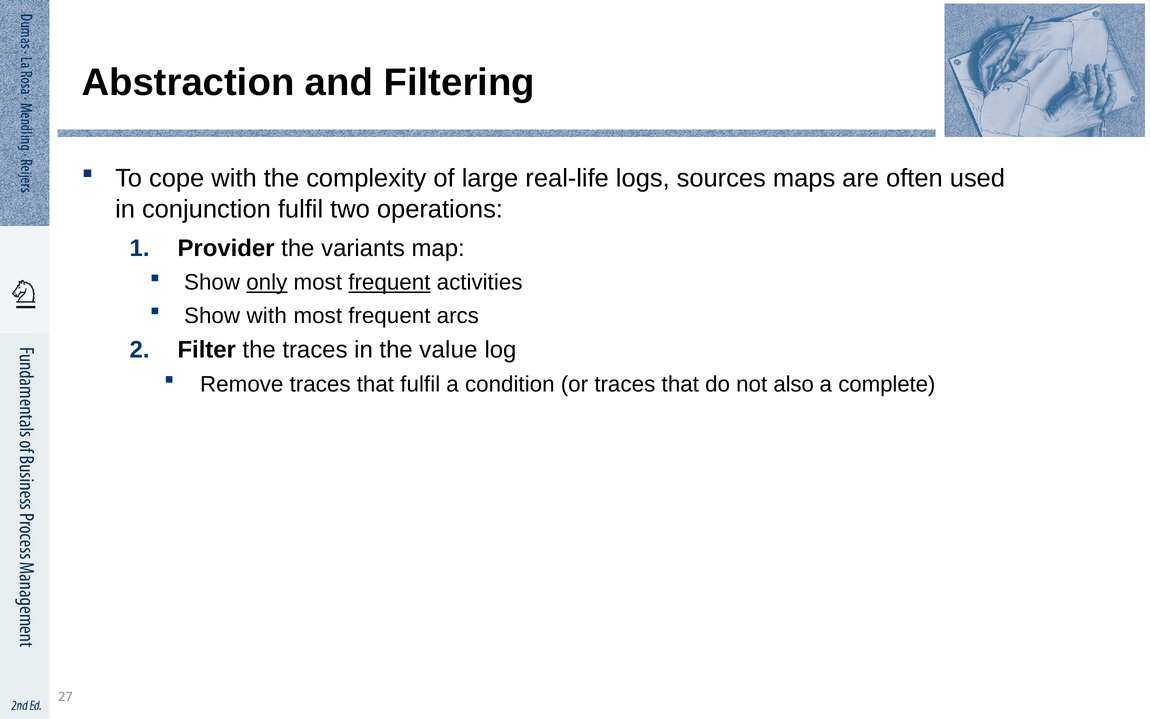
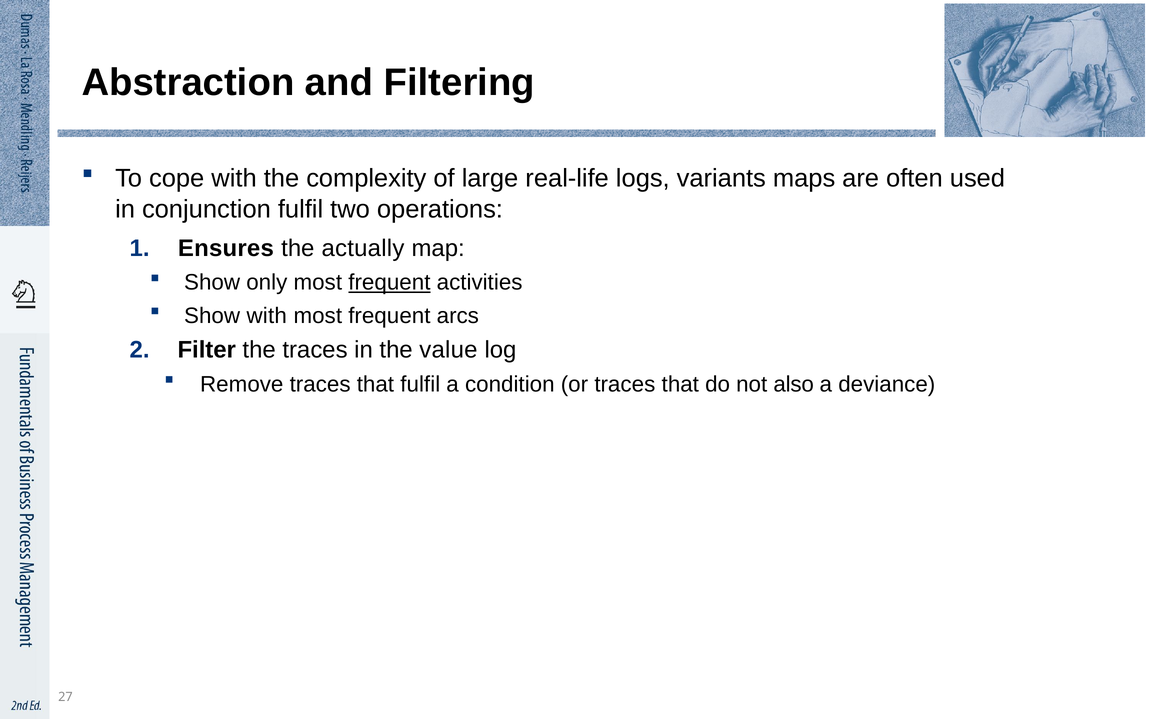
sources: sources -> variants (721, 178)
Provider: Provider -> Ensures (226, 248)
variants: variants -> actually (363, 248)
only underline: present -> none (267, 282)
complete: complete -> deviance (887, 384)
